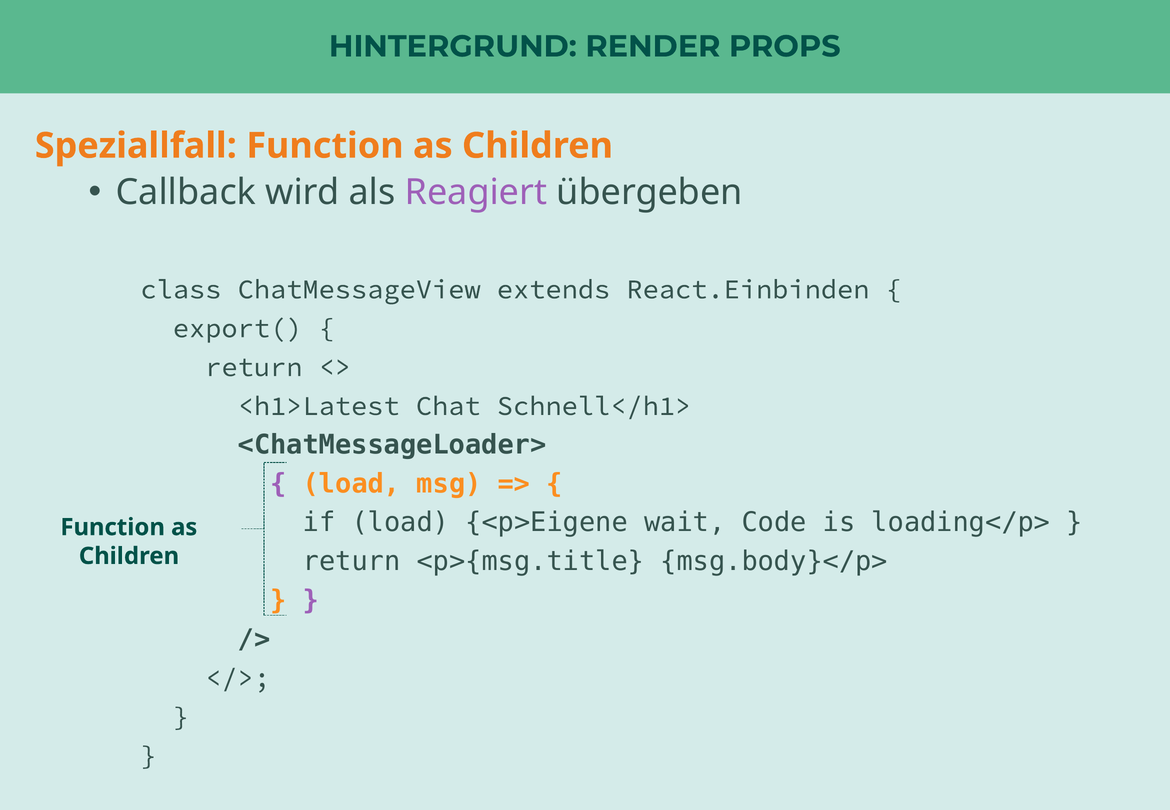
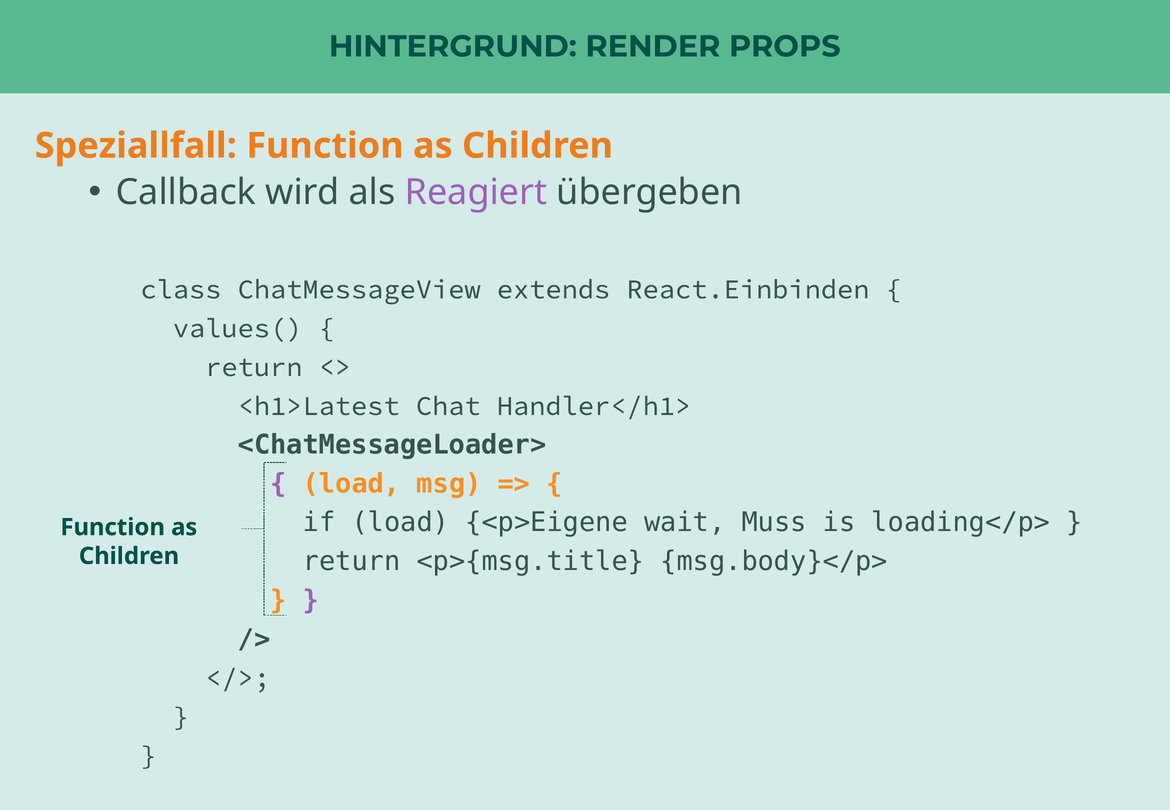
export(: export( -> values( (238, 328)
Schnell</h1>: Schnell</h1> -> Handler</h1> (594, 406)
Code: Code -> Muss (774, 523)
